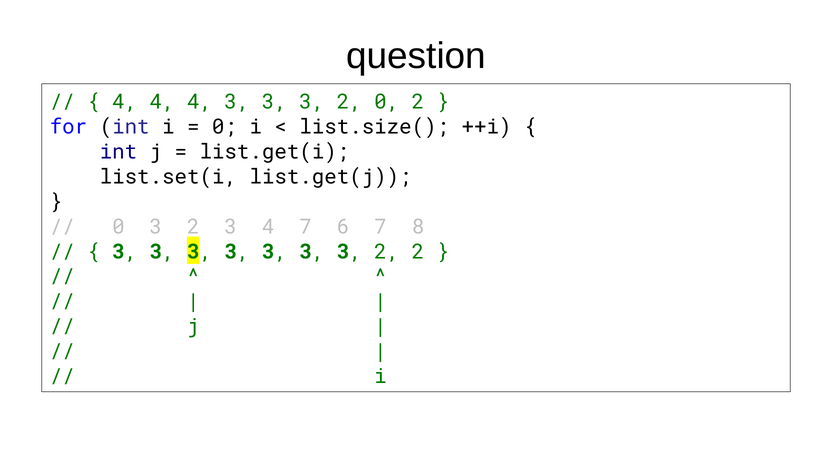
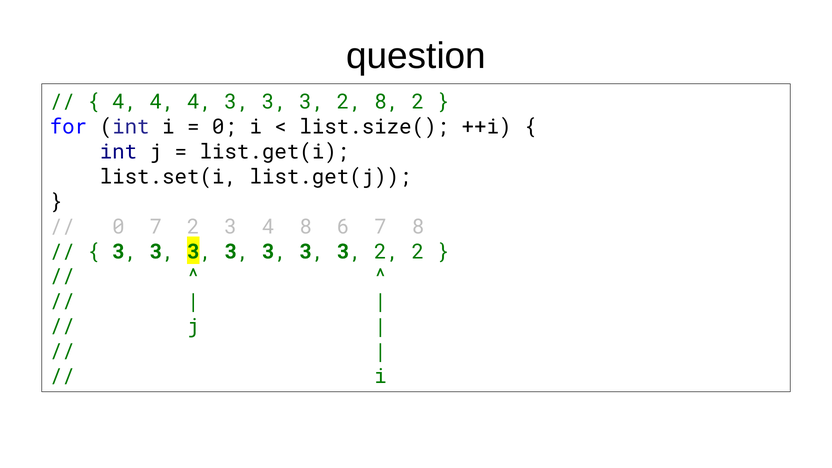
2 0: 0 -> 8 (387, 102)
0 3: 3 -> 7 (156, 227)
4 7: 7 -> 8 (306, 227)
